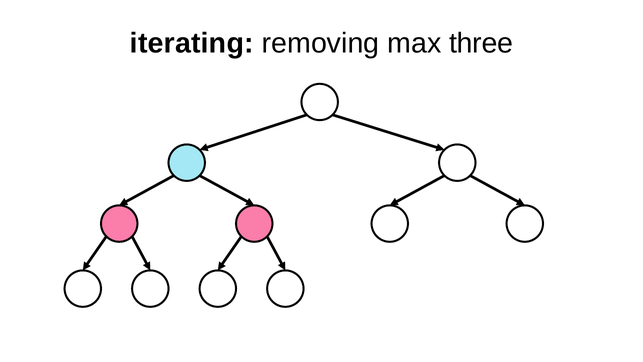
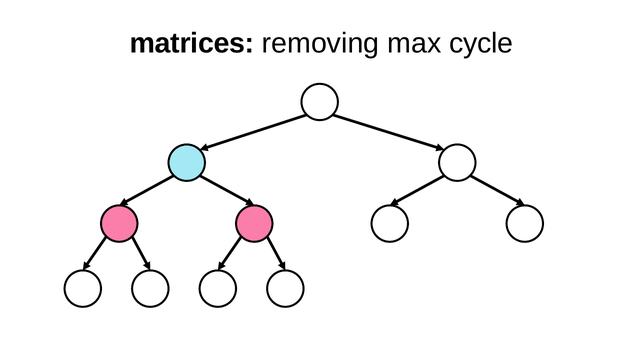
iterating: iterating -> matrices (192, 43)
three: three -> cycle (481, 43)
